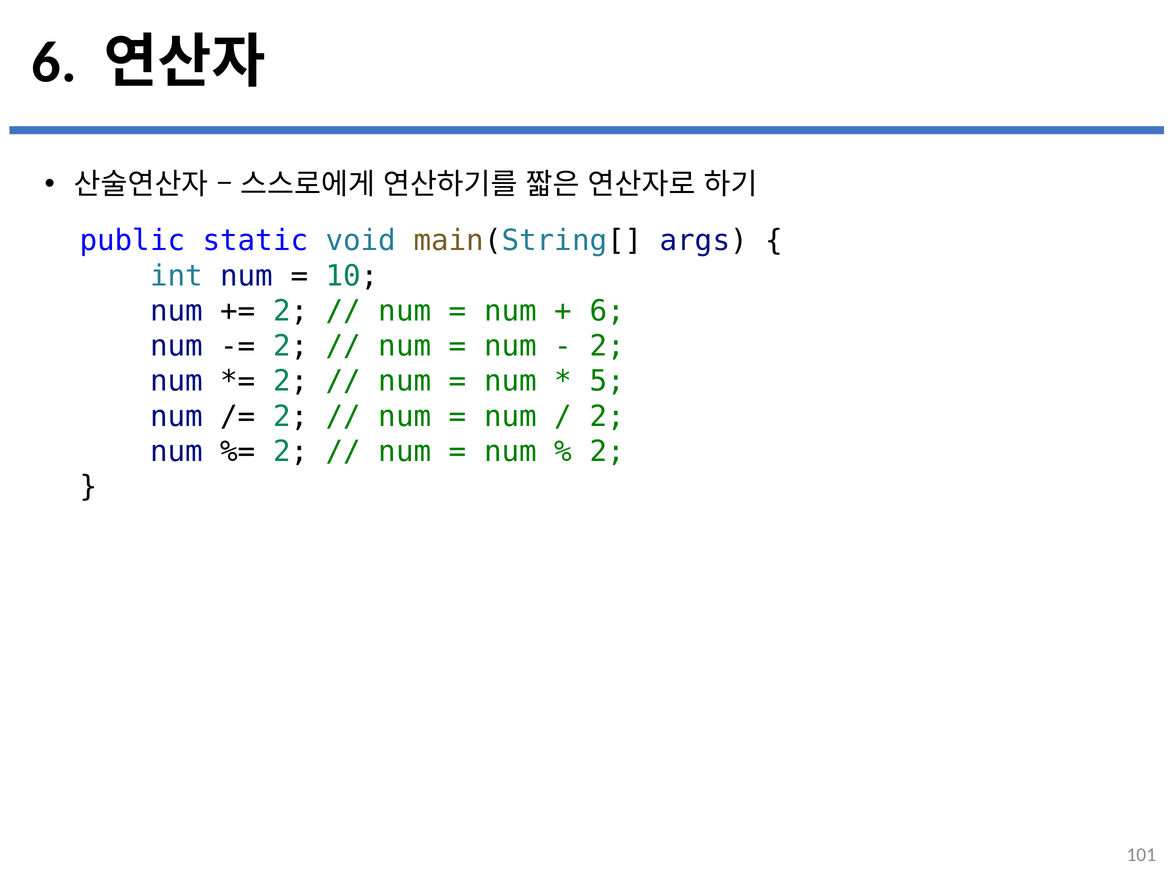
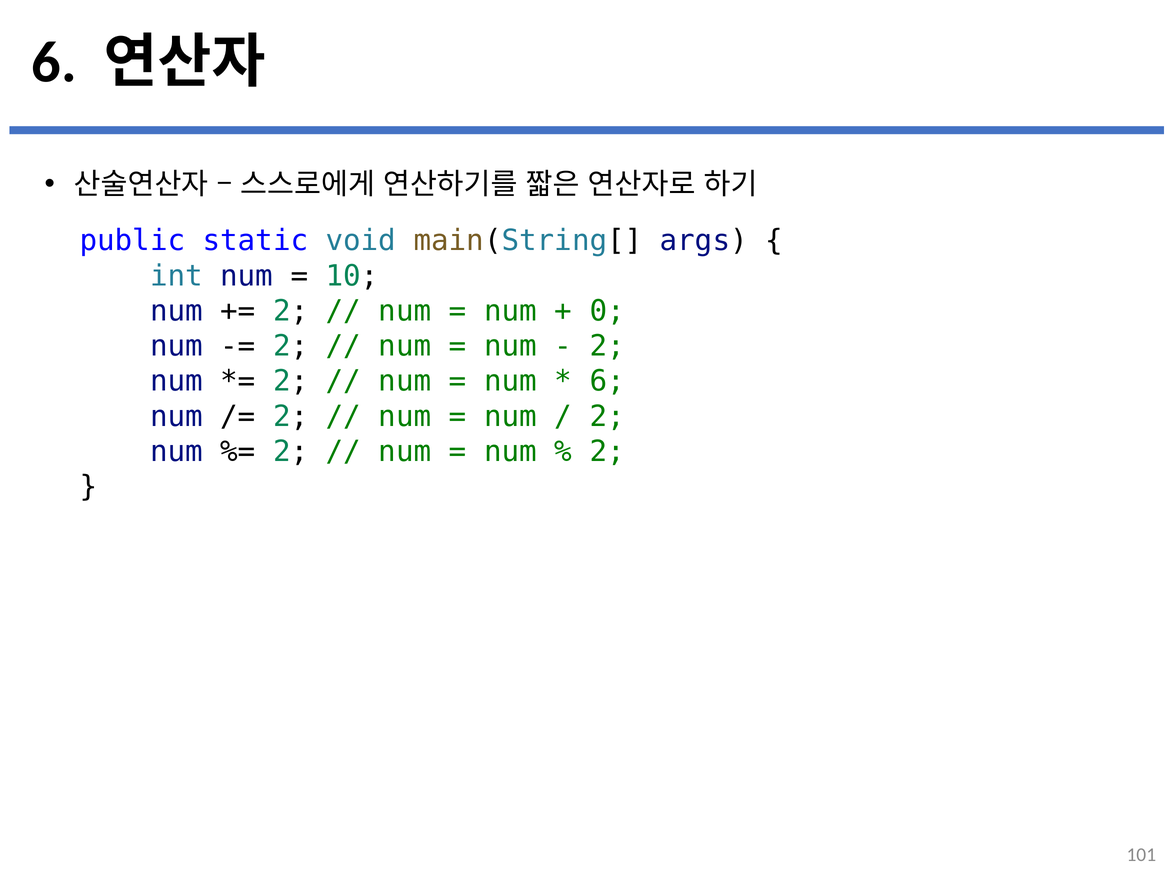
6: 6 -> 0 (607, 311)
5: 5 -> 6 (607, 381)
